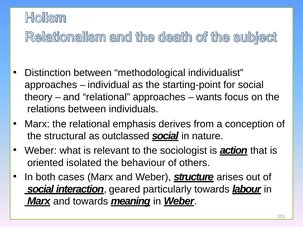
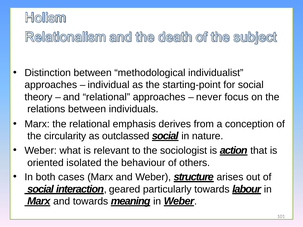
wants: wants -> never (209, 97)
structural: structural -> circularity (65, 136)
